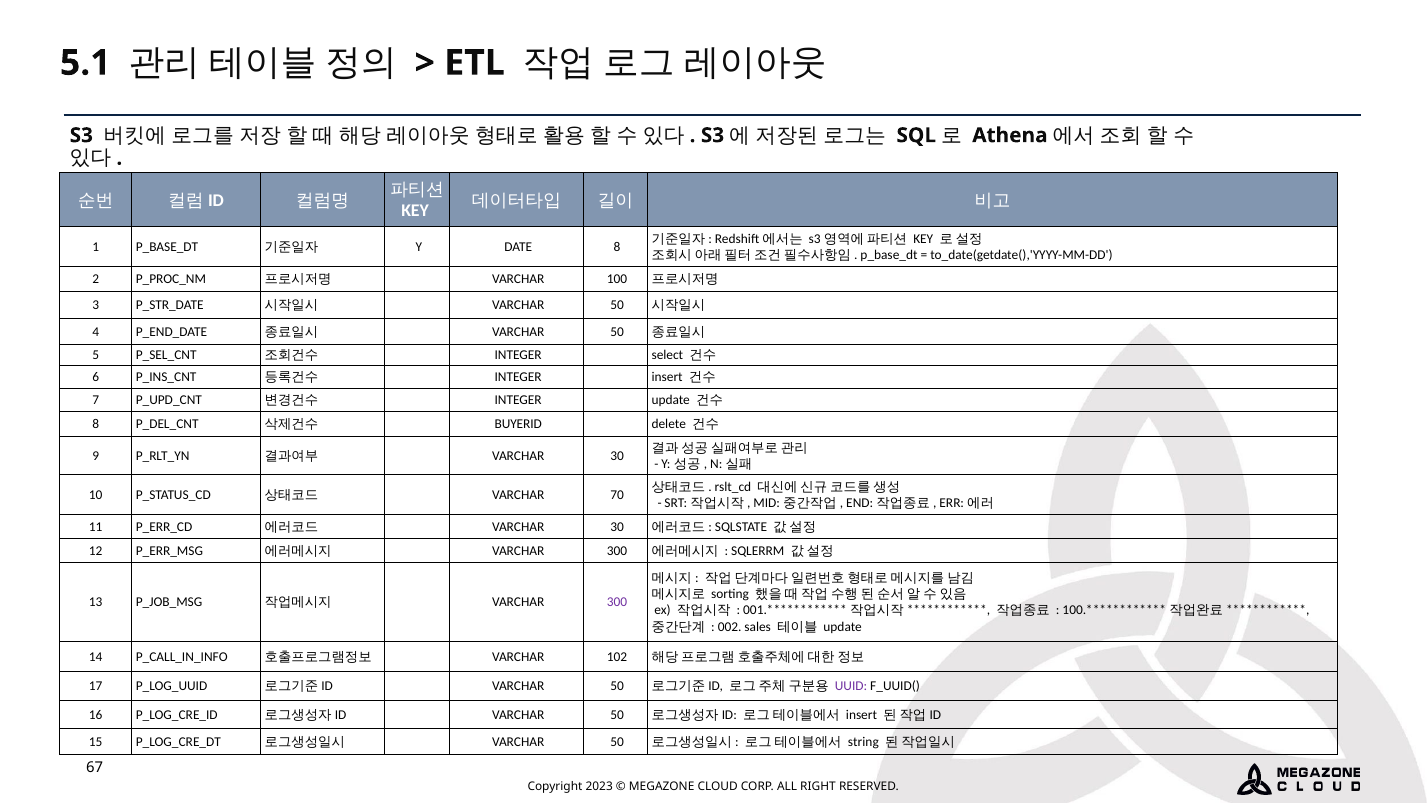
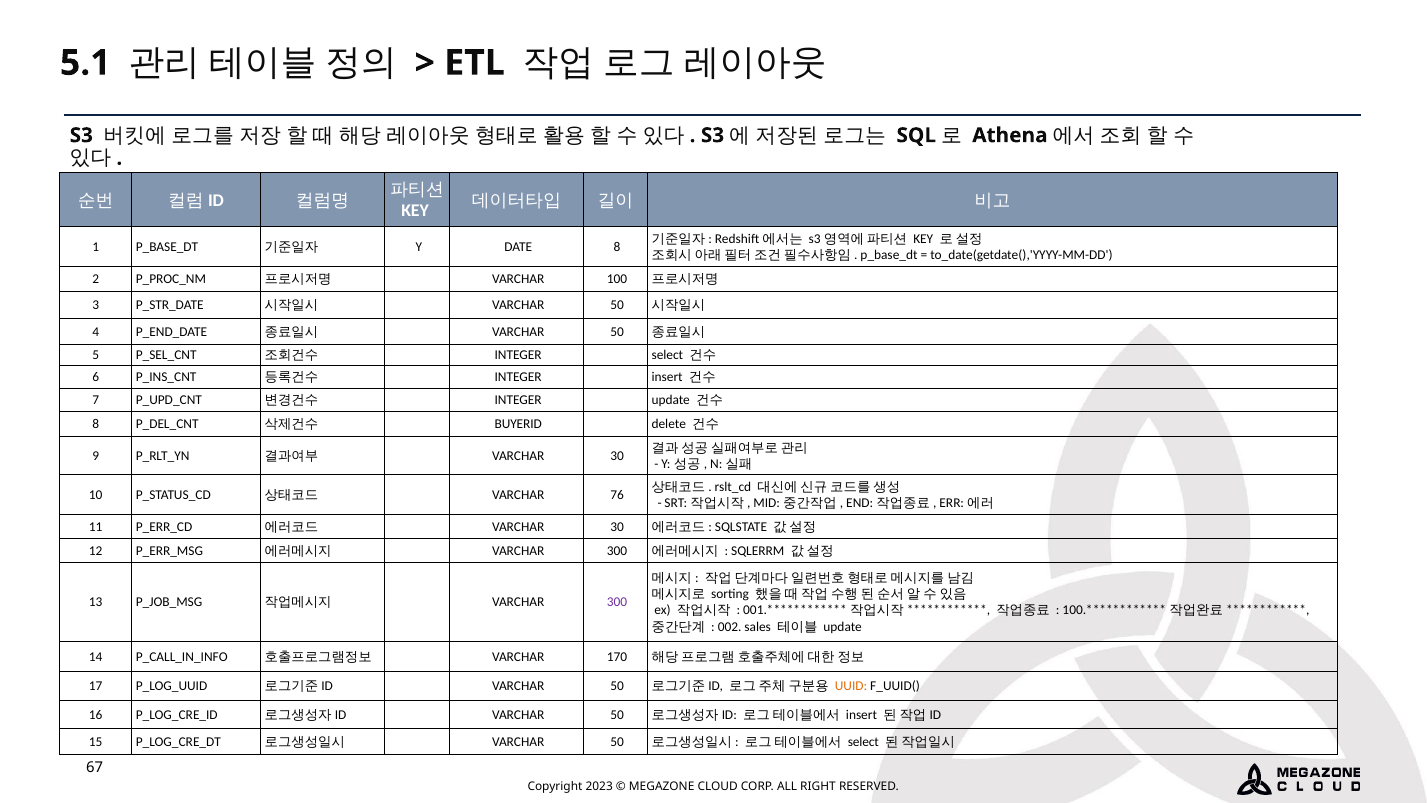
70: 70 -> 76 (617, 495)
102: 102 -> 170 (617, 657)
UUID colour: purple -> orange (851, 686)
string: string -> select (863, 742)
